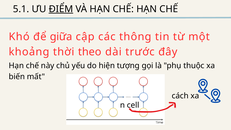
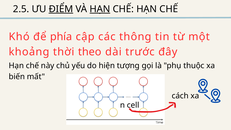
5.1: 5.1 -> 2.5 (21, 9)
HẠN underline: none -> present (100, 9)
giữa: giữa -> phía (61, 37)
